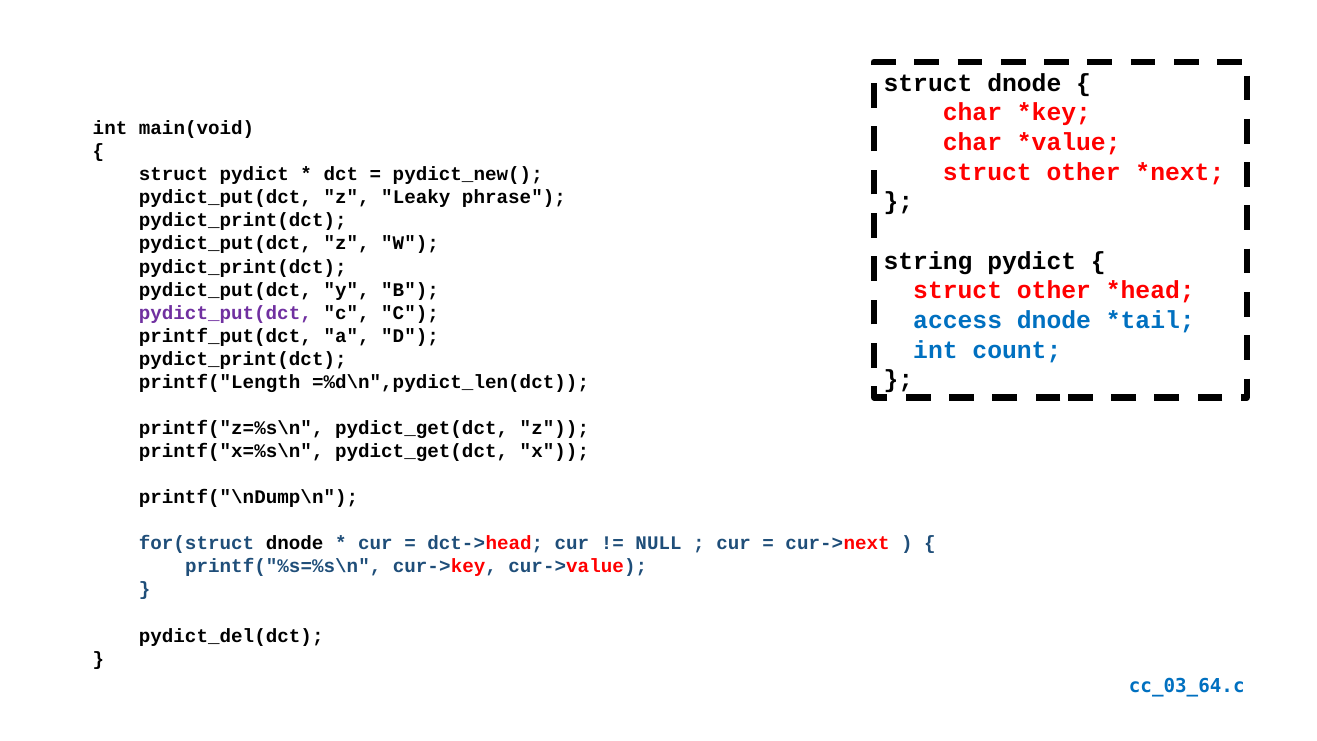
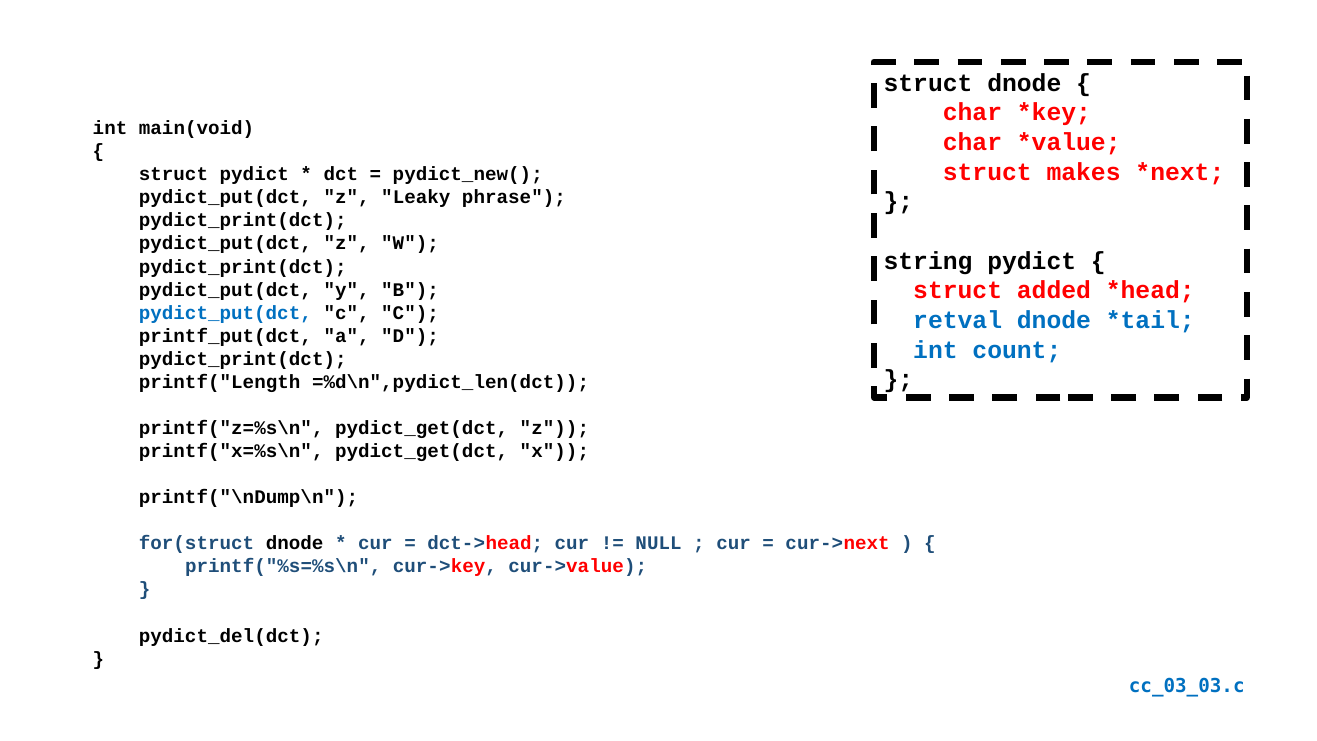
other: other -> makes (1084, 172)
other: other -> added (1054, 291)
pydict_put(dct colour: purple -> blue (225, 313)
access: access -> retval (958, 320)
cc_03_64.c: cc_03_64.c -> cc_03_03.c (1187, 686)
